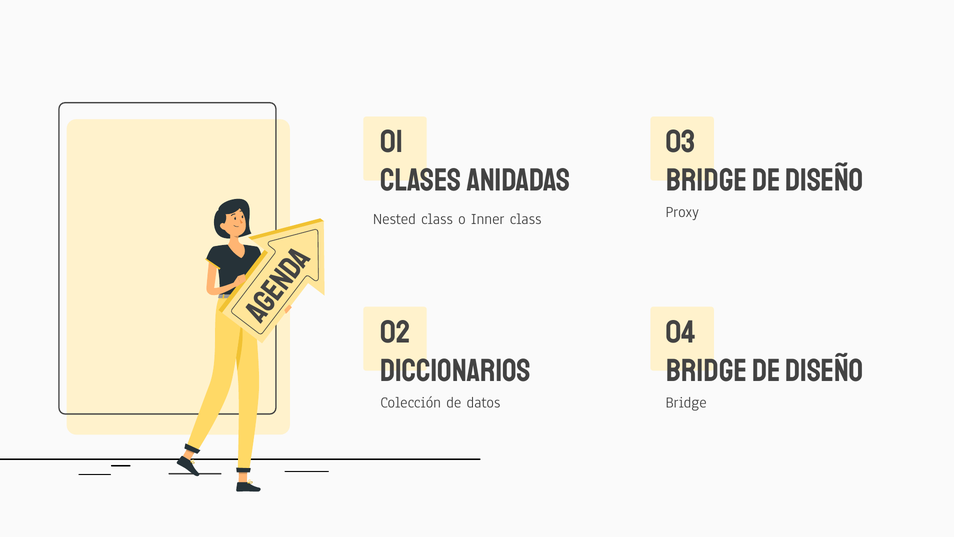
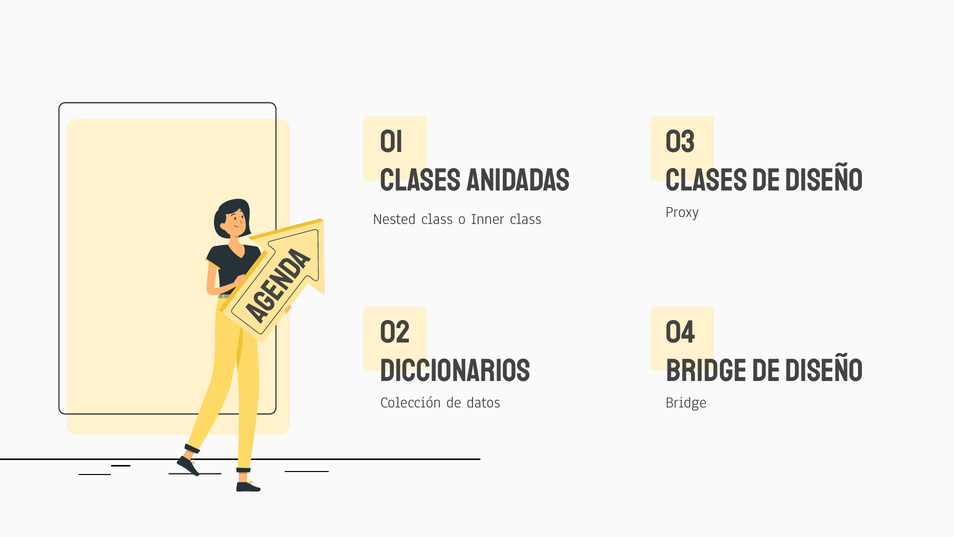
Bridge: Bridge -> Clases (707, 180)
